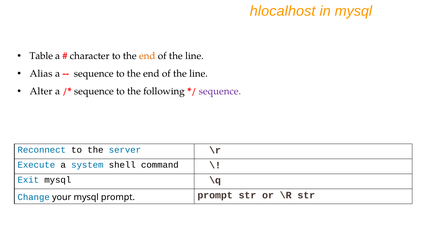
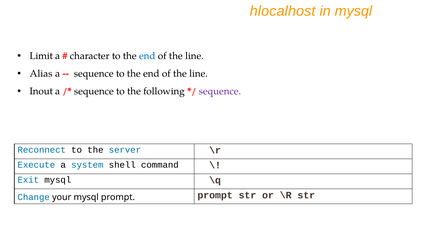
Table: Table -> Limit (41, 56)
end colour: orange -> blue (147, 56)
Alter: Alter -> Inout (41, 92)
